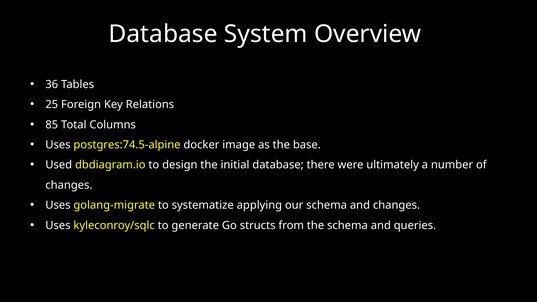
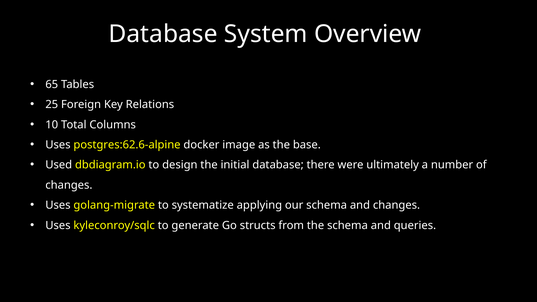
36: 36 -> 65 (52, 84)
85: 85 -> 10 (52, 125)
postgres:74.5-alpine: postgres:74.5-alpine -> postgres:62.6-alpine (127, 145)
